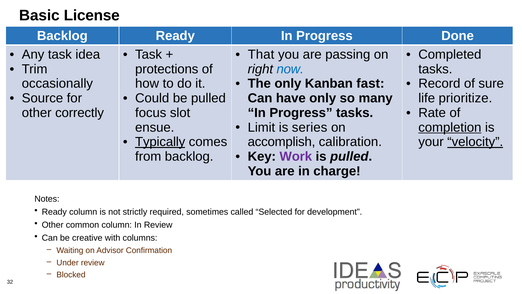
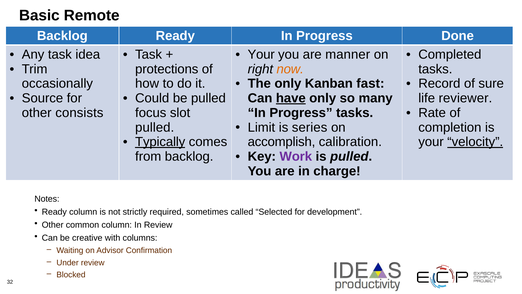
License: License -> Remote (92, 15)
That: That -> Your (261, 54)
passing: passing -> manner (348, 54)
now colour: blue -> orange (290, 69)
have underline: none -> present (291, 98)
prioritize: prioritize -> reviewer (465, 98)
correctly: correctly -> consists (79, 113)
ensue: ensue -> pulled (155, 127)
completion underline: present -> none (450, 127)
